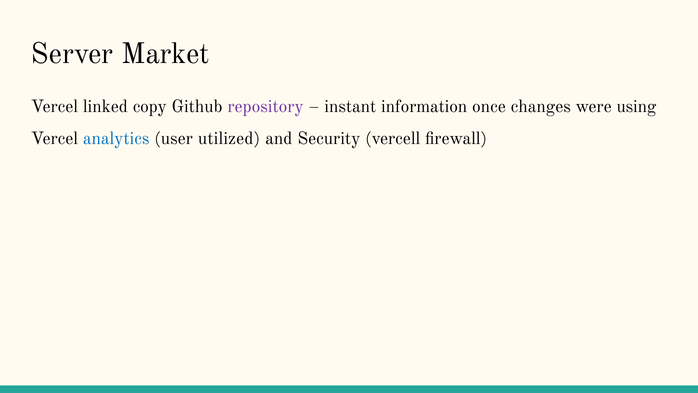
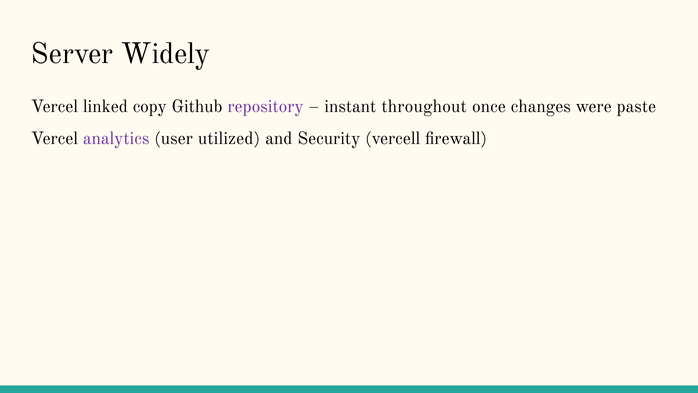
Market: Market -> Widely (166, 54)
information: information -> throughout (424, 107)
using: using -> paste (636, 107)
analytics colour: blue -> purple (116, 138)
